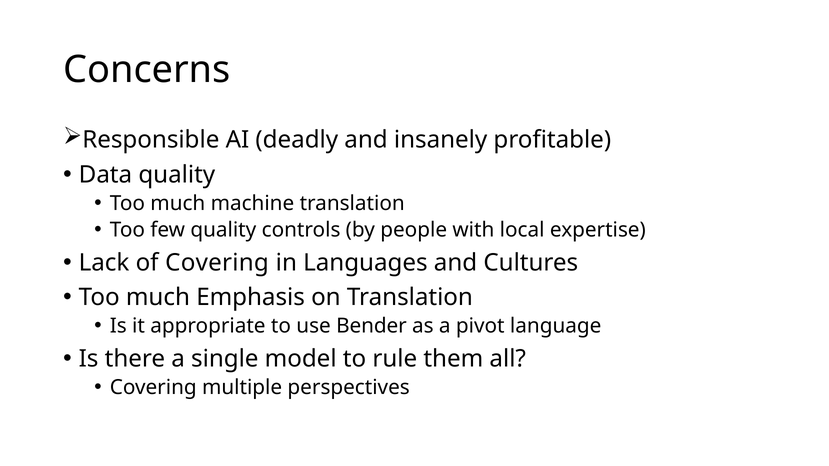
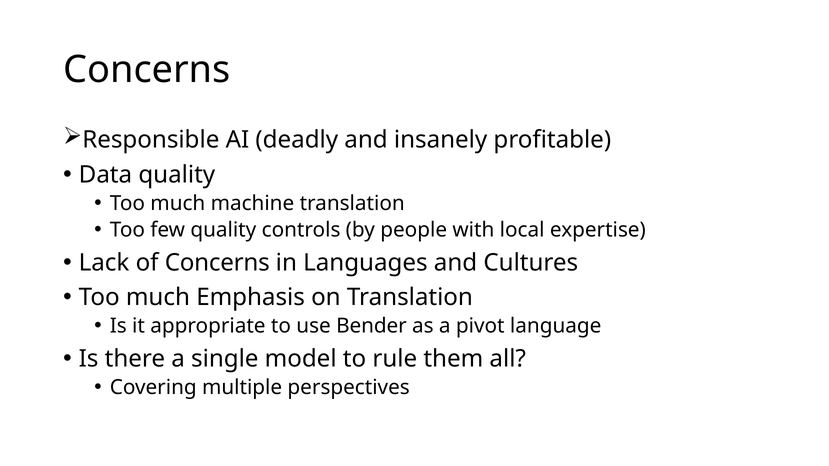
of Covering: Covering -> Concerns (217, 263)
